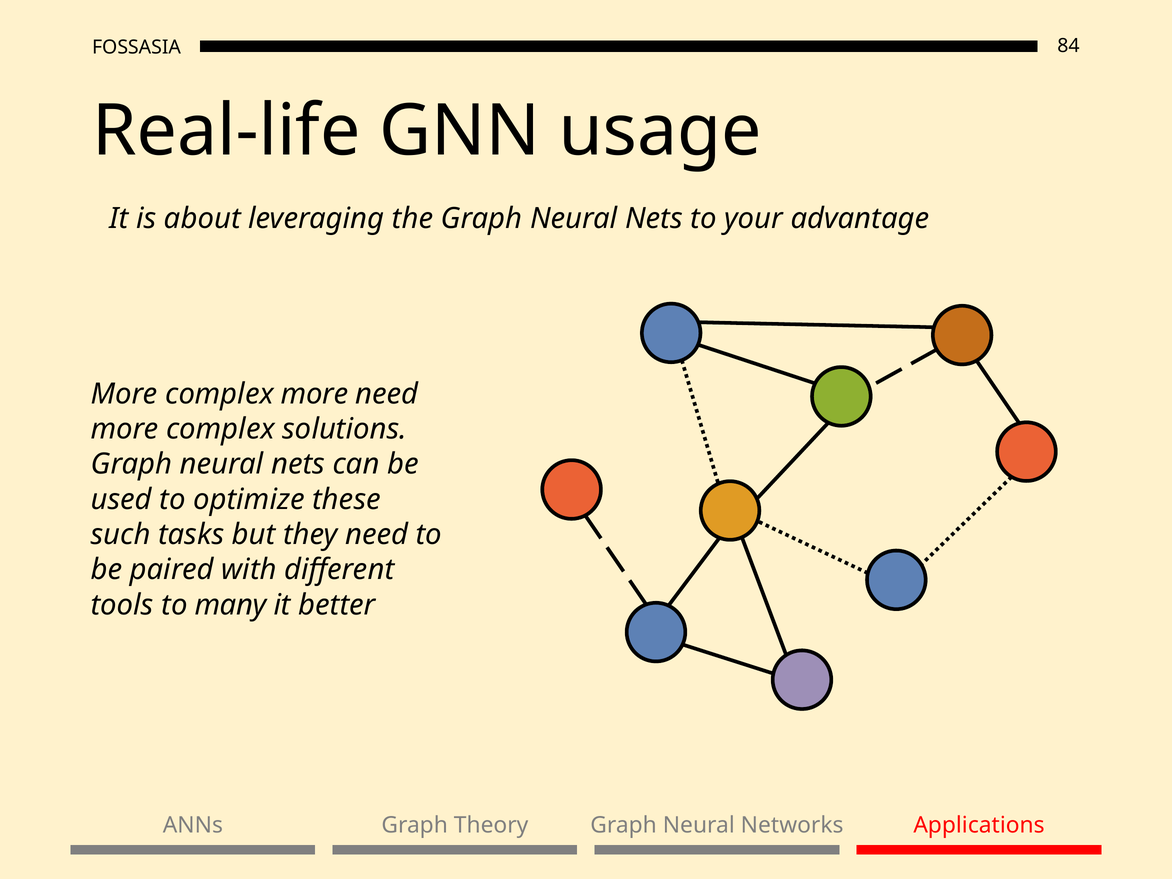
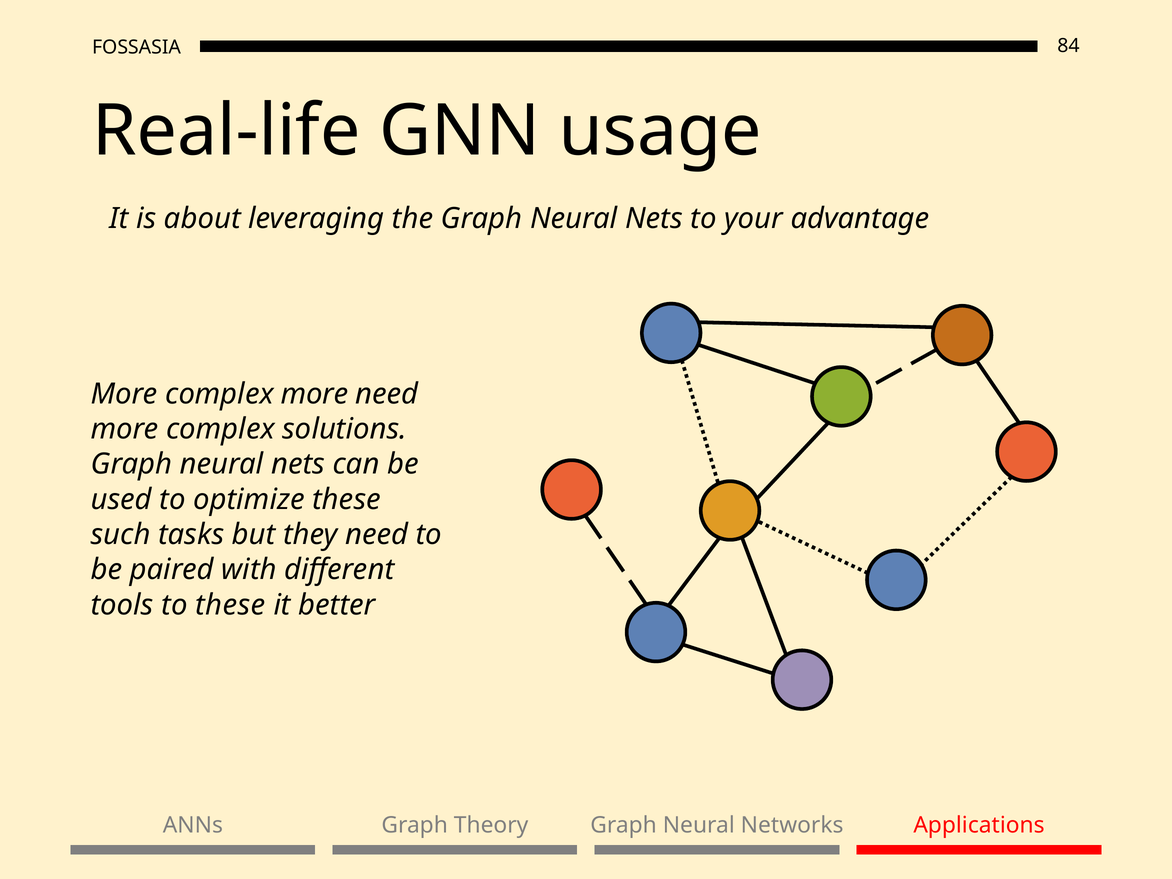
to many: many -> these (230, 605)
